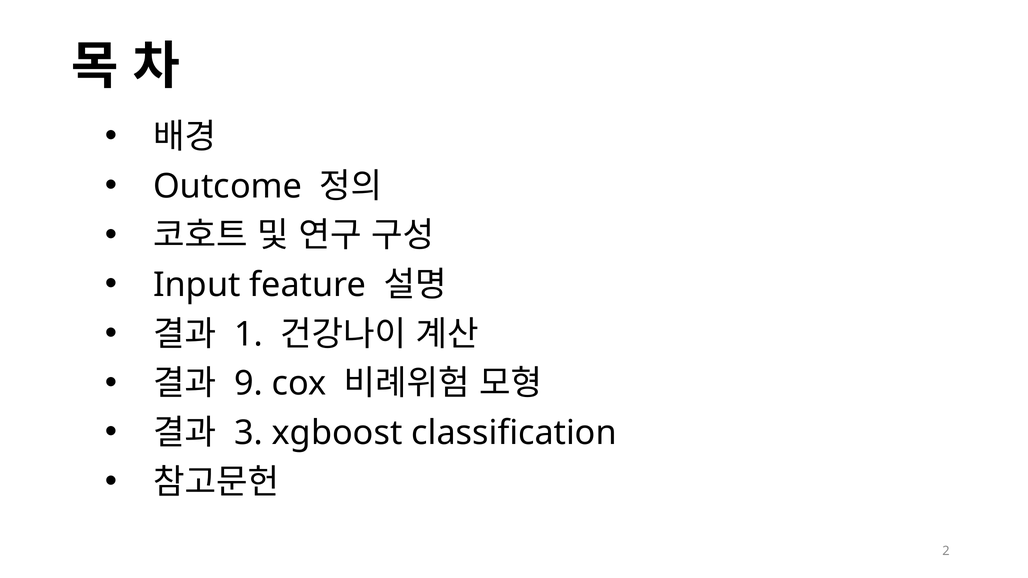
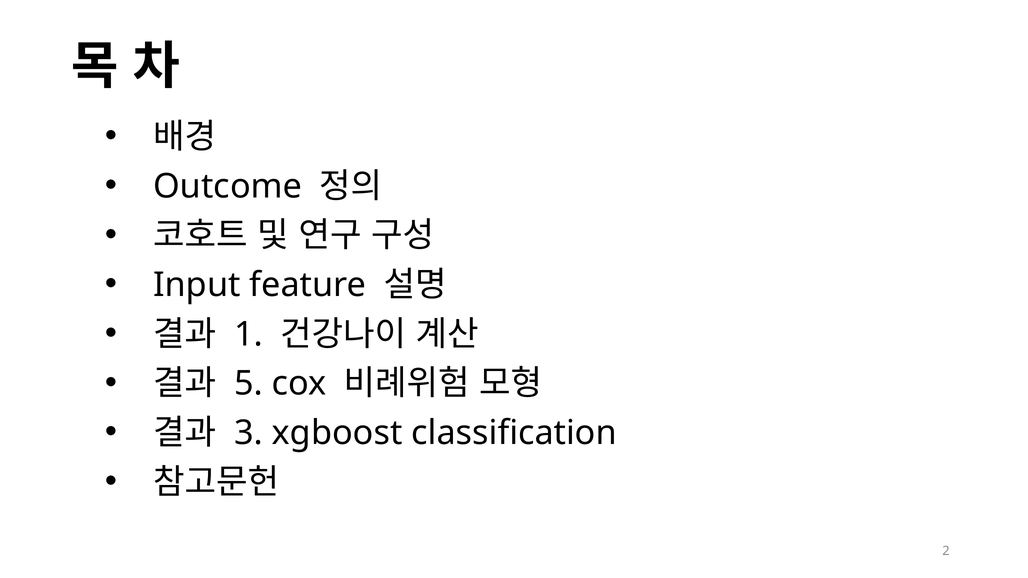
9: 9 -> 5 (249, 384)
